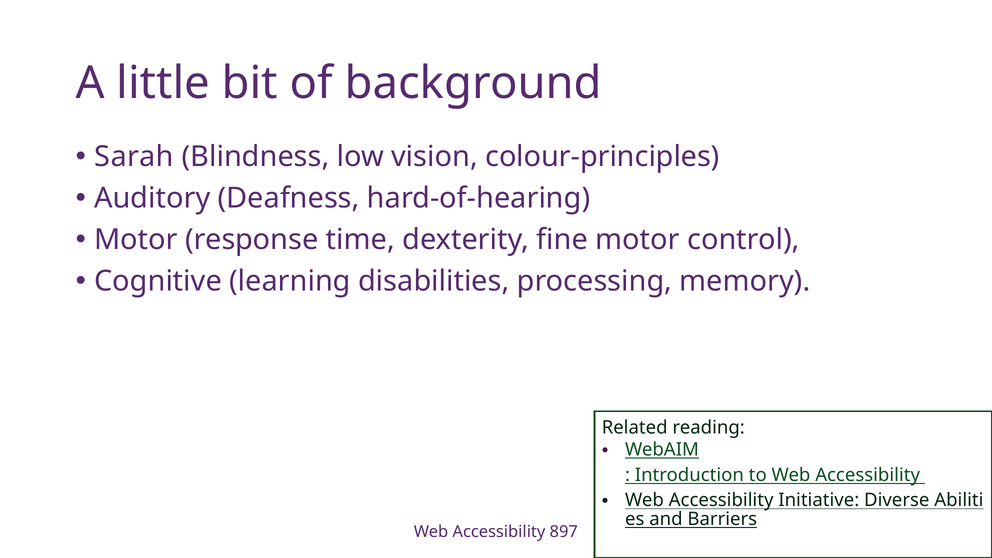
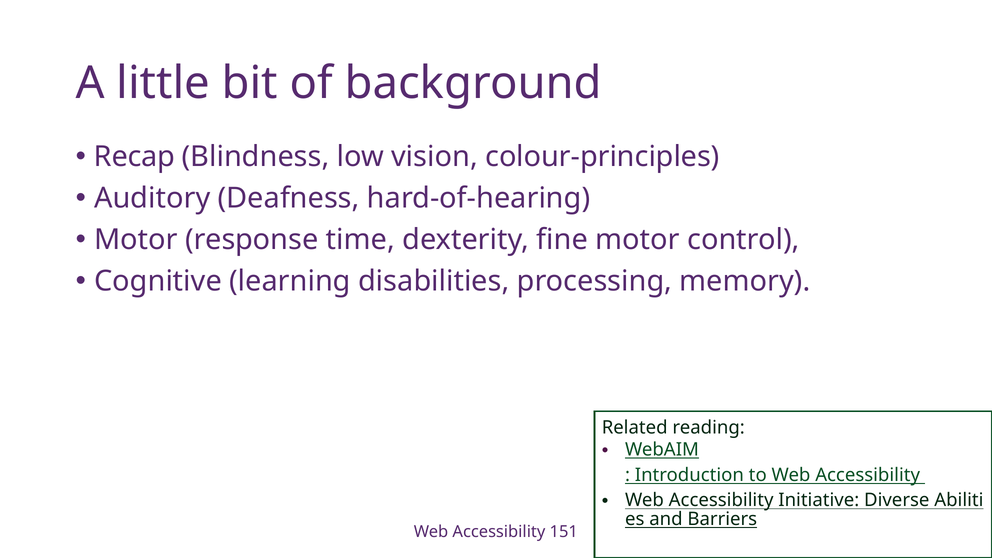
Sarah: Sarah -> Recap (134, 157)
897: 897 -> 151 (564, 532)
